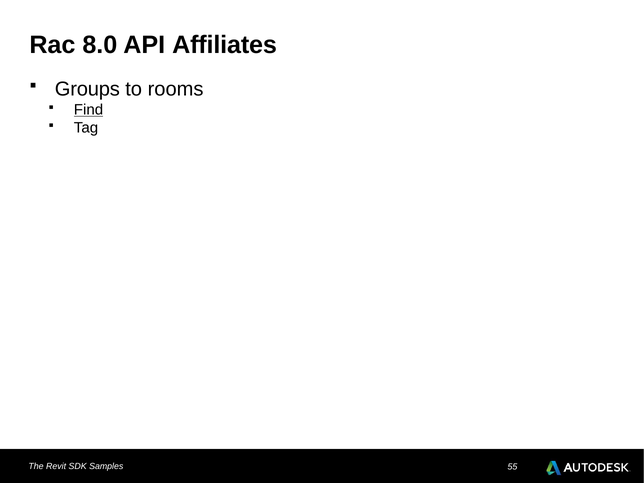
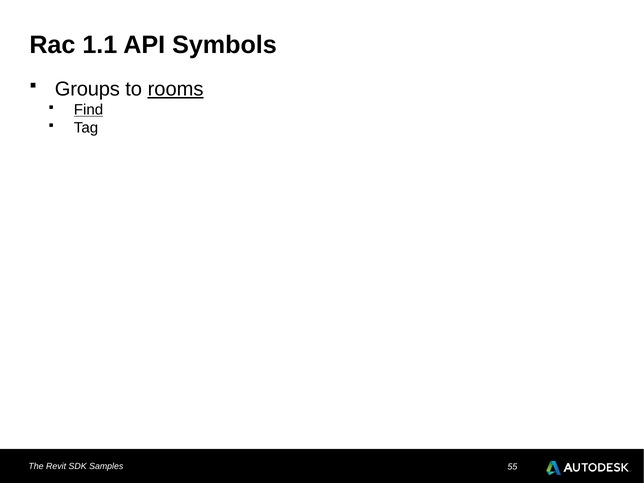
8.0: 8.0 -> 1.1 (100, 45)
Affiliates: Affiliates -> Symbols (224, 45)
rooms underline: none -> present (176, 89)
